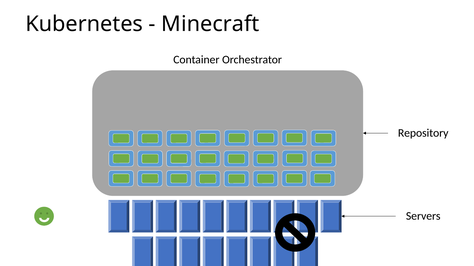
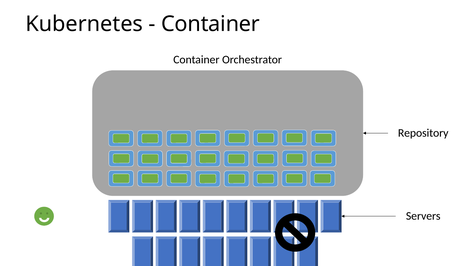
Minecraft: Minecraft -> Container (210, 24)
